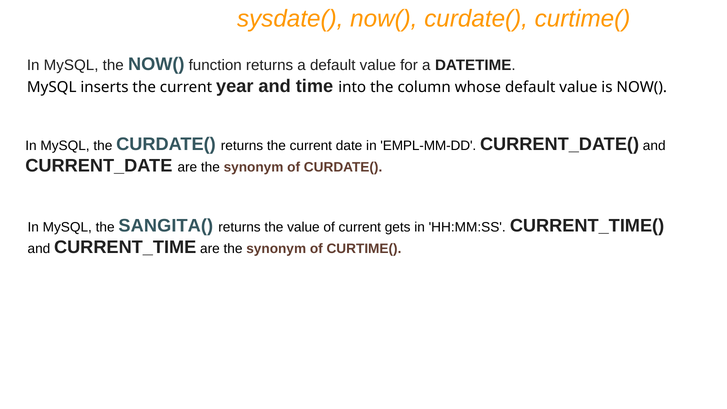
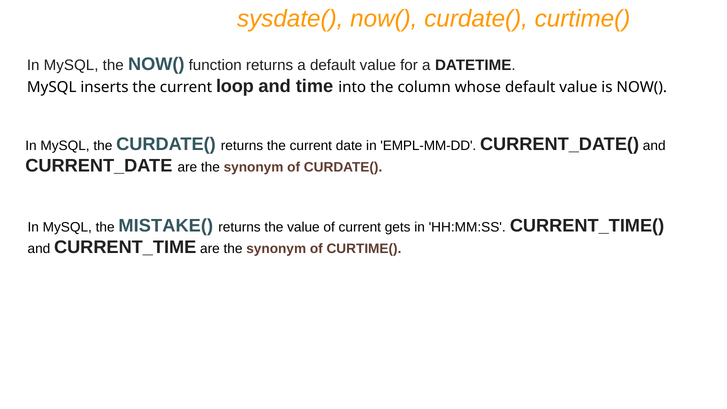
year: year -> loop (235, 86)
SANGITA(: SANGITA( -> MISTAKE( (166, 226)
